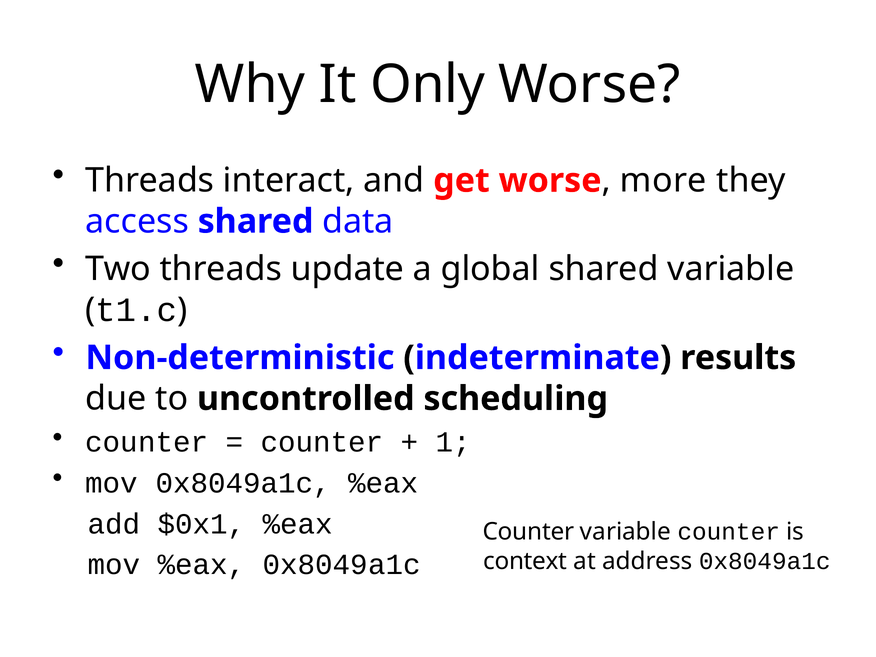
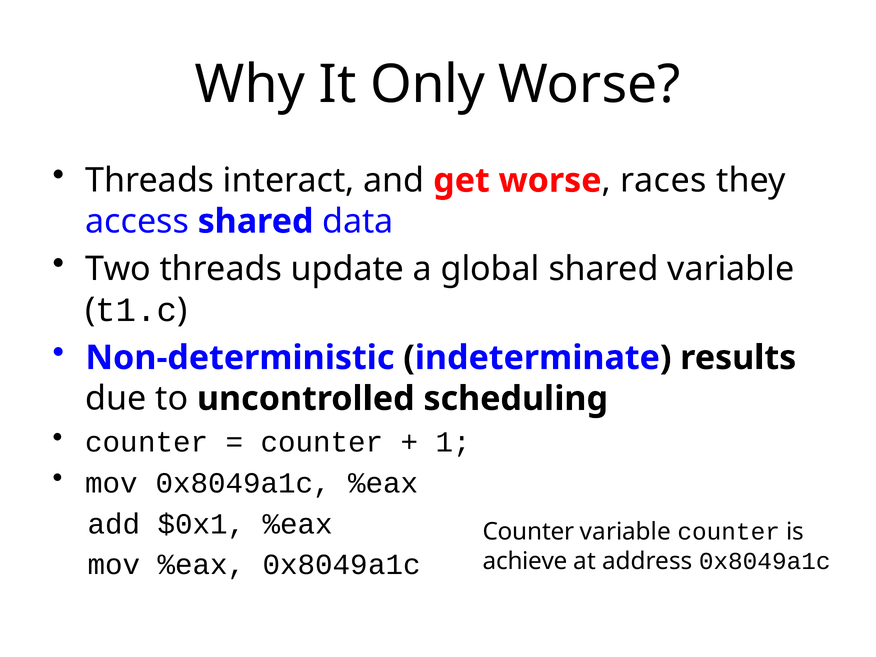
more: more -> races (663, 181)
context: context -> achieve (525, 561)
